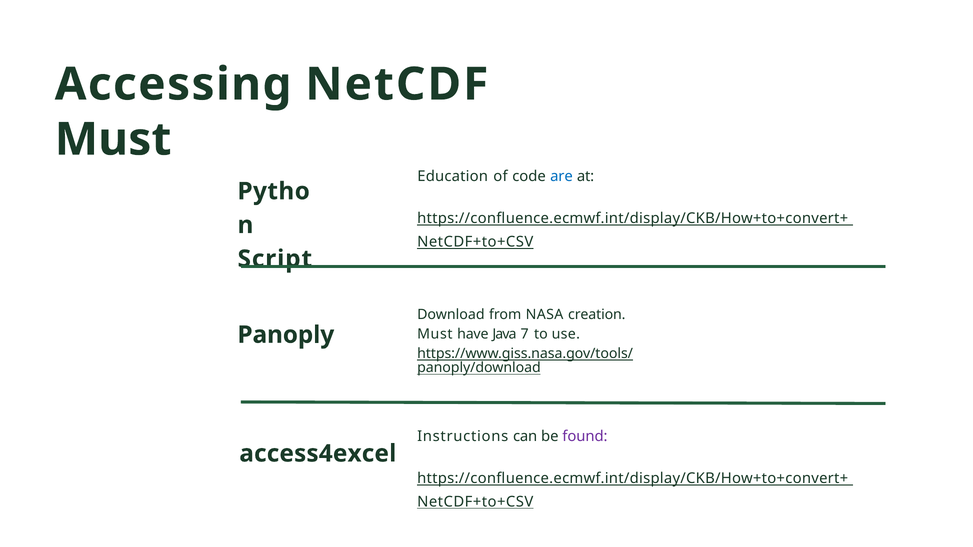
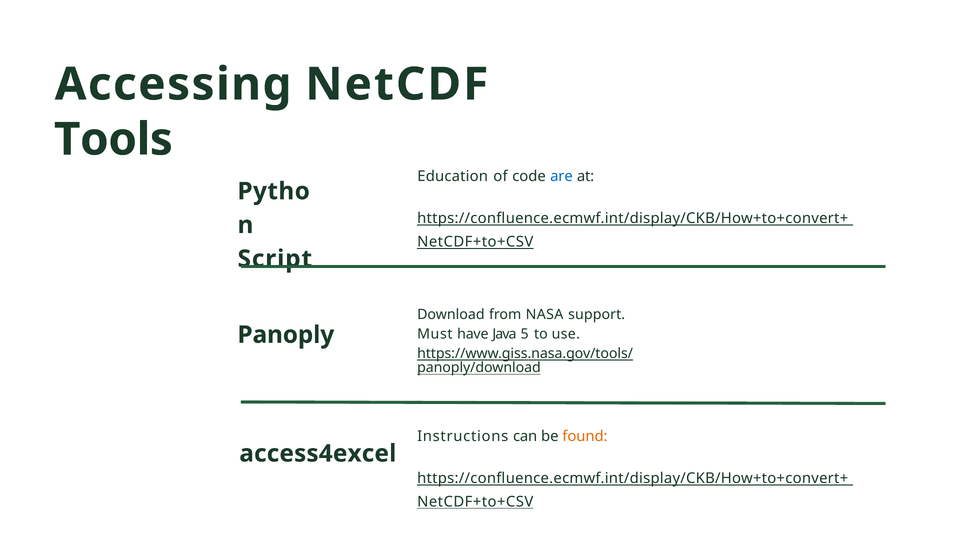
Must: Must -> Tools (113, 140)
creation: creation -> support (597, 315)
7: 7 -> 5 (525, 334)
found colour: purple -> orange (585, 437)
